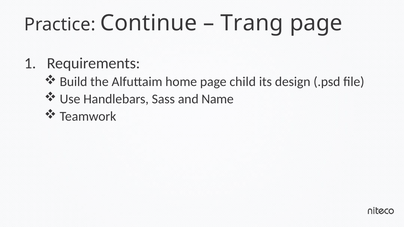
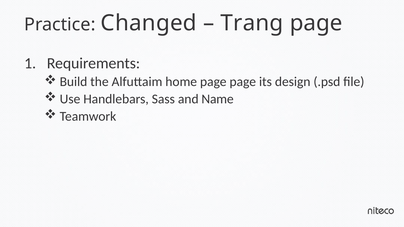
Continue: Continue -> Changed (149, 23)
page child: child -> page (243, 82)
